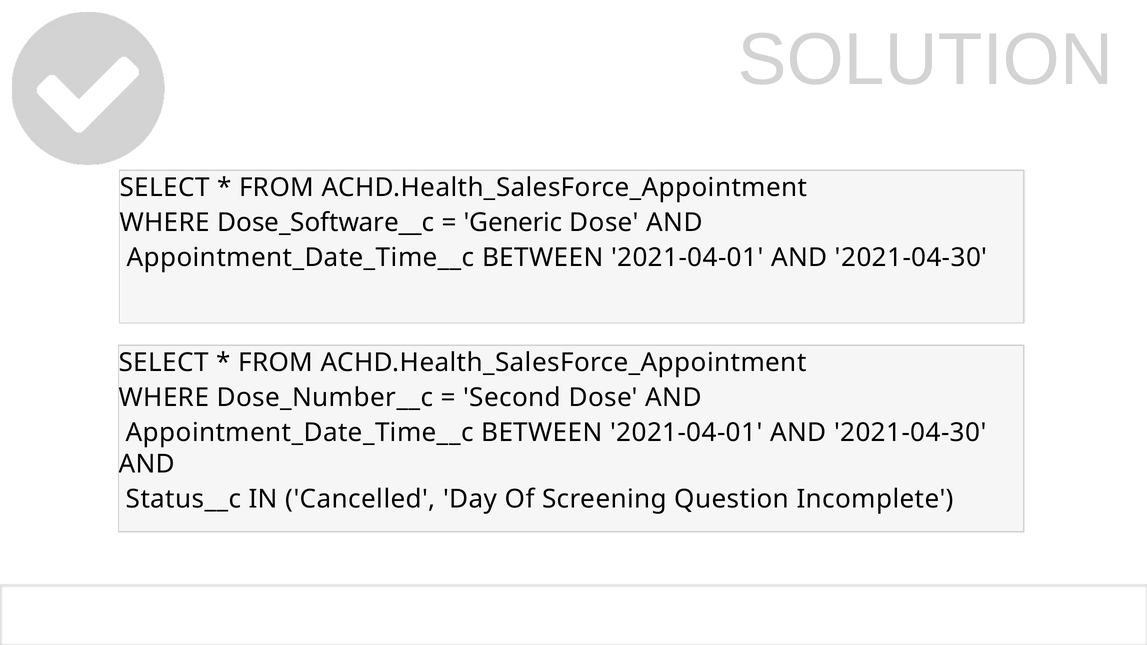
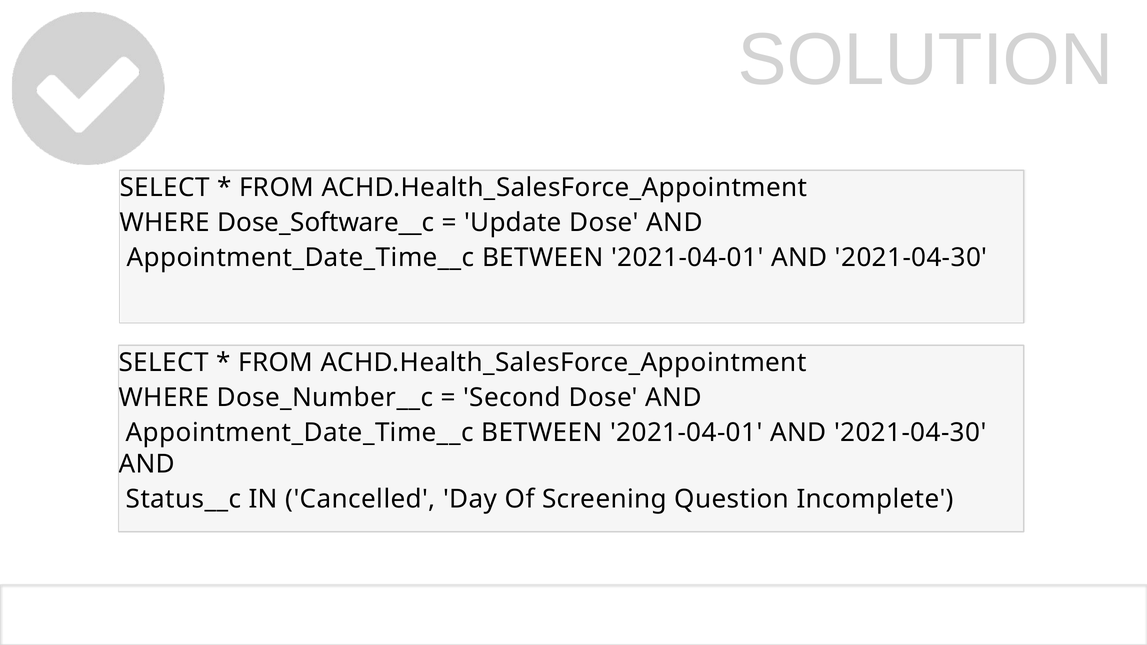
Generic: Generic -> Update (513, 223)
